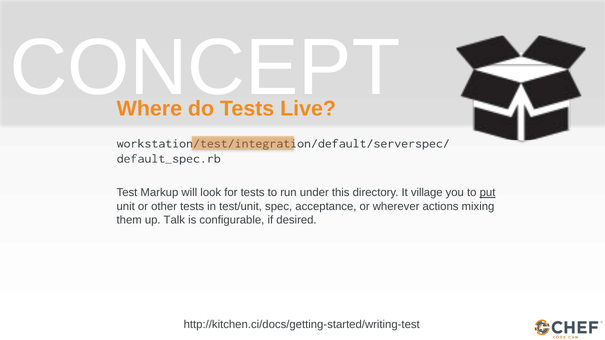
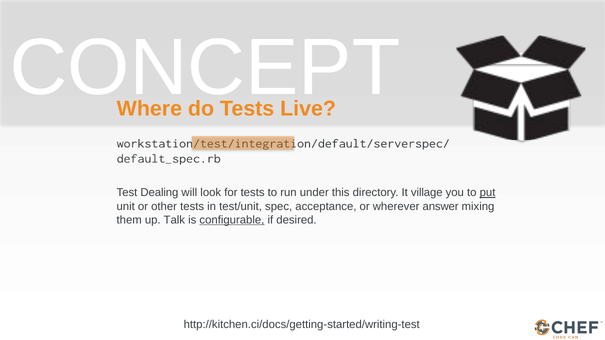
Markup: Markup -> Dealing (159, 193)
actions: actions -> answer (441, 206)
configurable underline: none -> present (232, 220)
